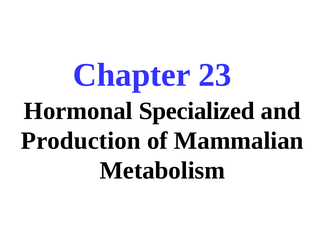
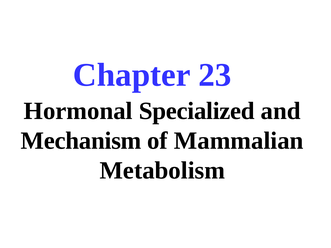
Production: Production -> Mechanism (81, 141)
